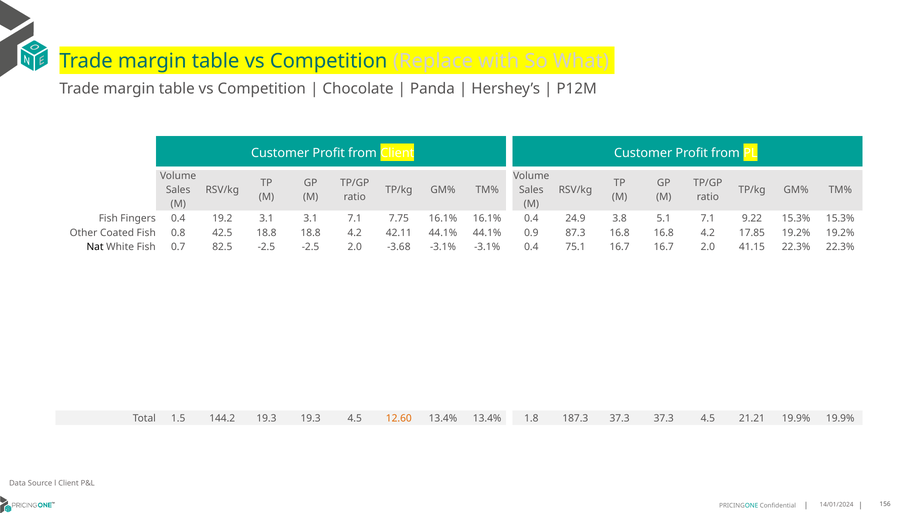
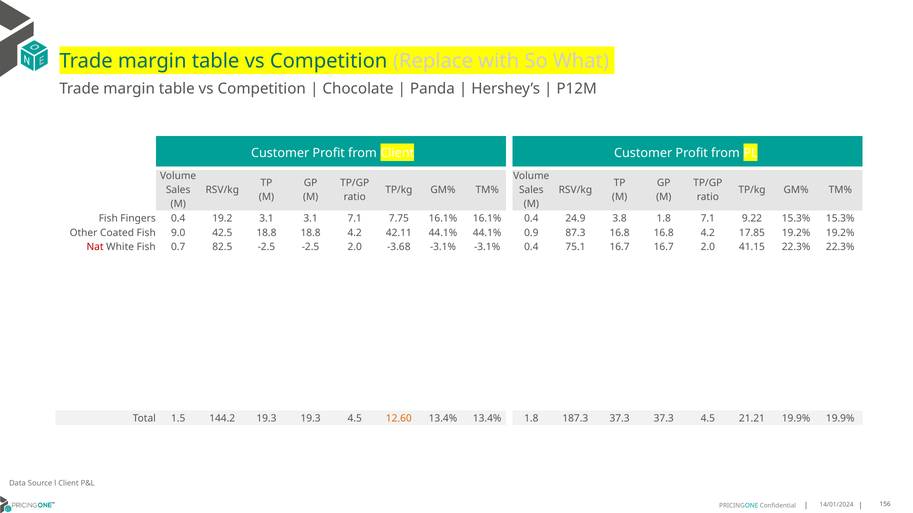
3.8 5.1: 5.1 -> 1.8 (664, 219)
0.8: 0.8 -> 9.0 (178, 233)
Nat colour: black -> red (95, 247)
